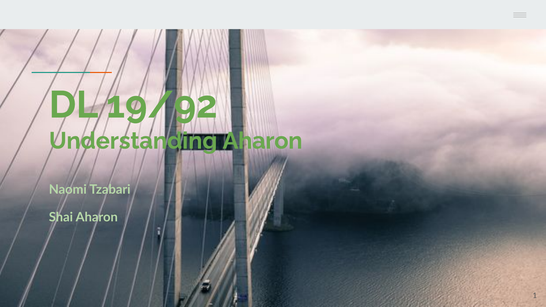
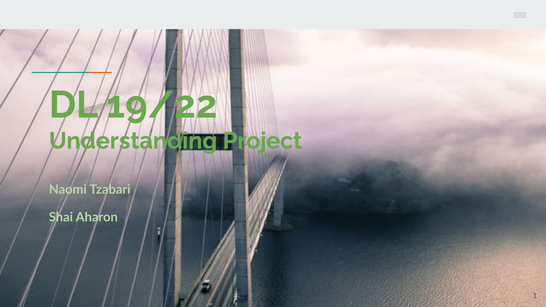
19/92: 19/92 -> 19/22 (162, 105)
Understanding Aharon: Aharon -> Project (263, 141)
